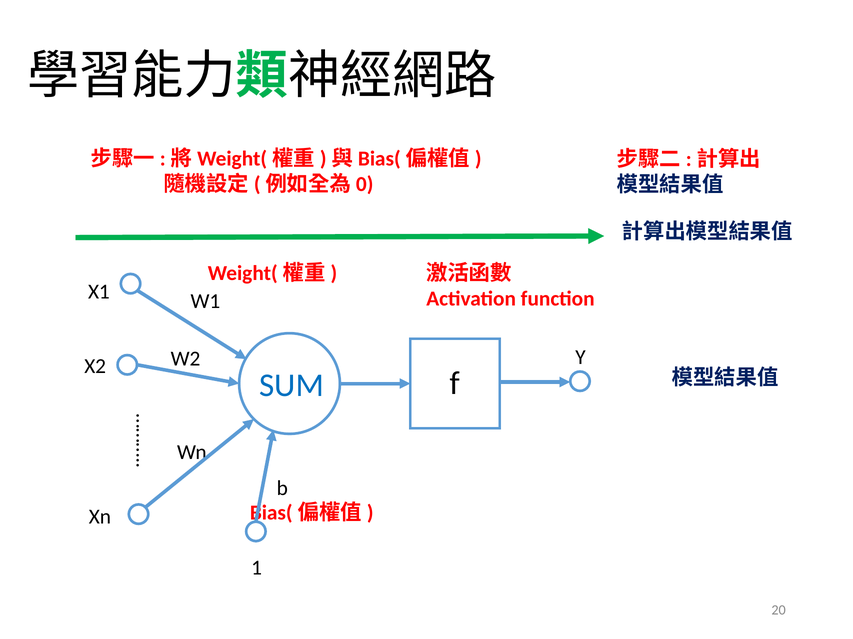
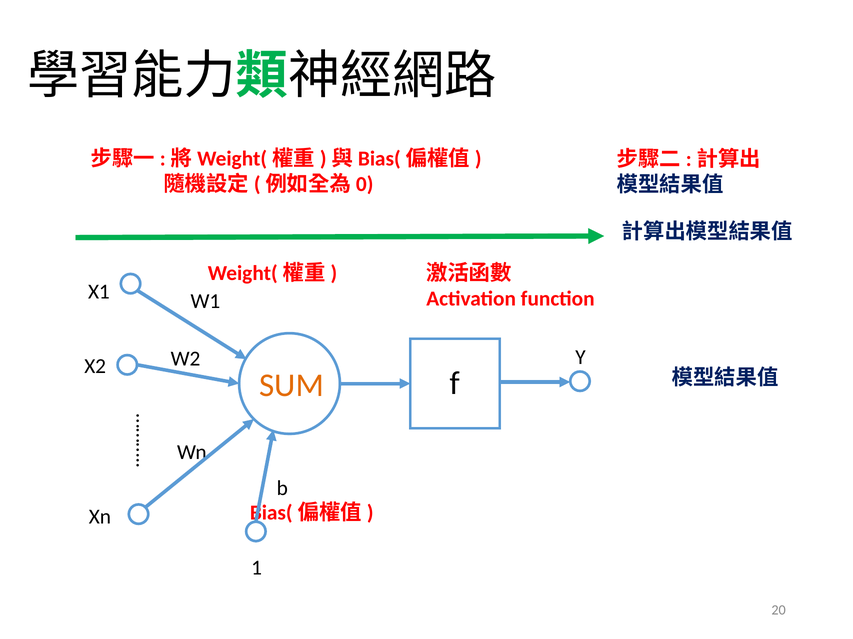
SUM colour: blue -> orange (291, 386)
